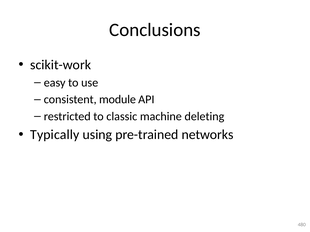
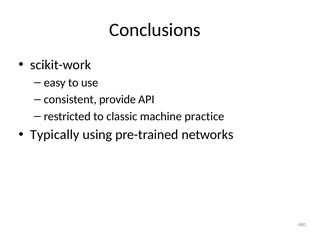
module: module -> provide (117, 100)
deleting: deleting -> practice (204, 117)
